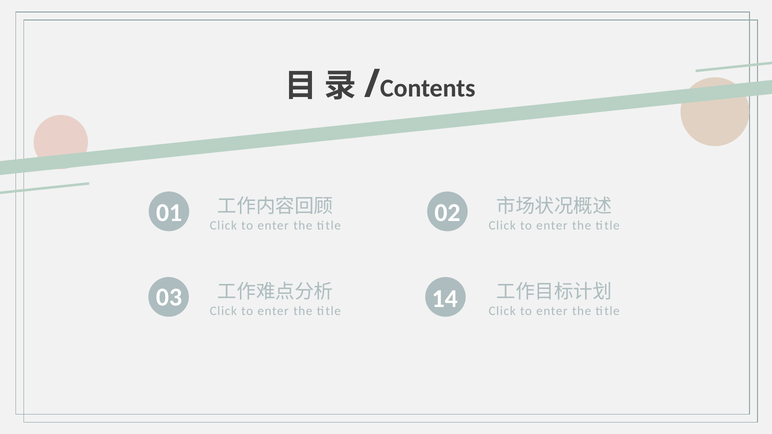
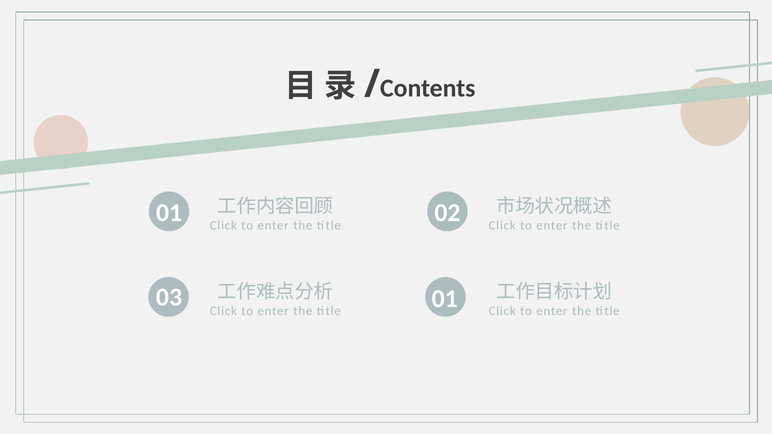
03 14: 14 -> 01 (445, 299)
